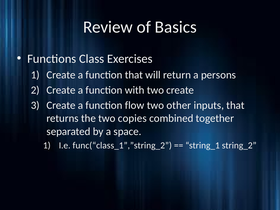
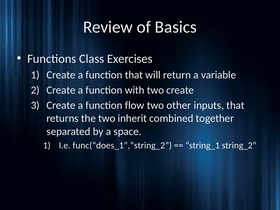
persons: persons -> variable (219, 75)
copies: copies -> inherit (132, 118)
func(“class_1”,”string_2: func(“class_1”,”string_2 -> func(“does_1”,”string_2 (122, 145)
